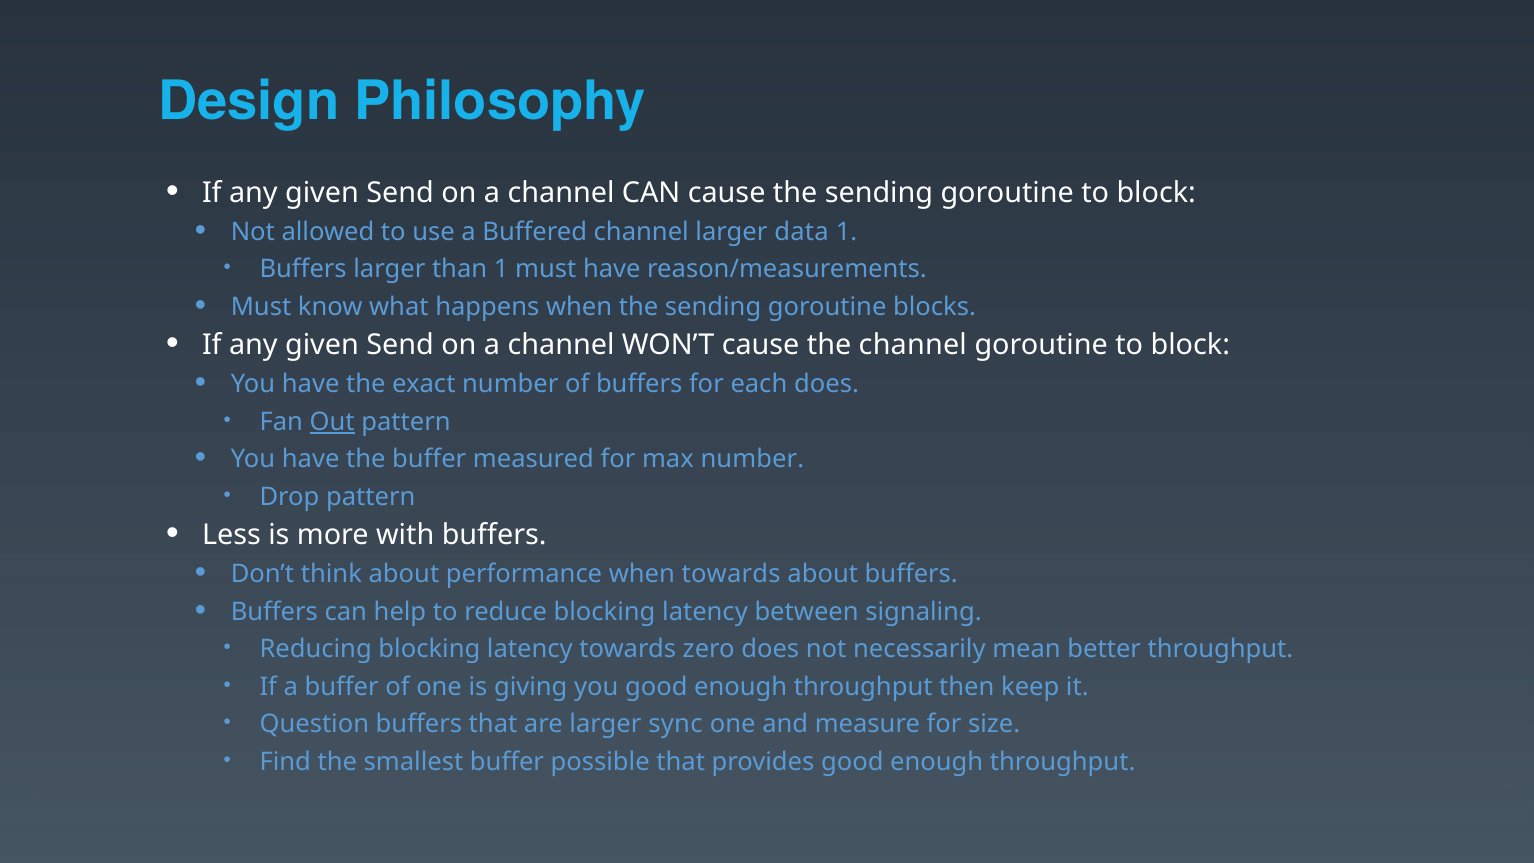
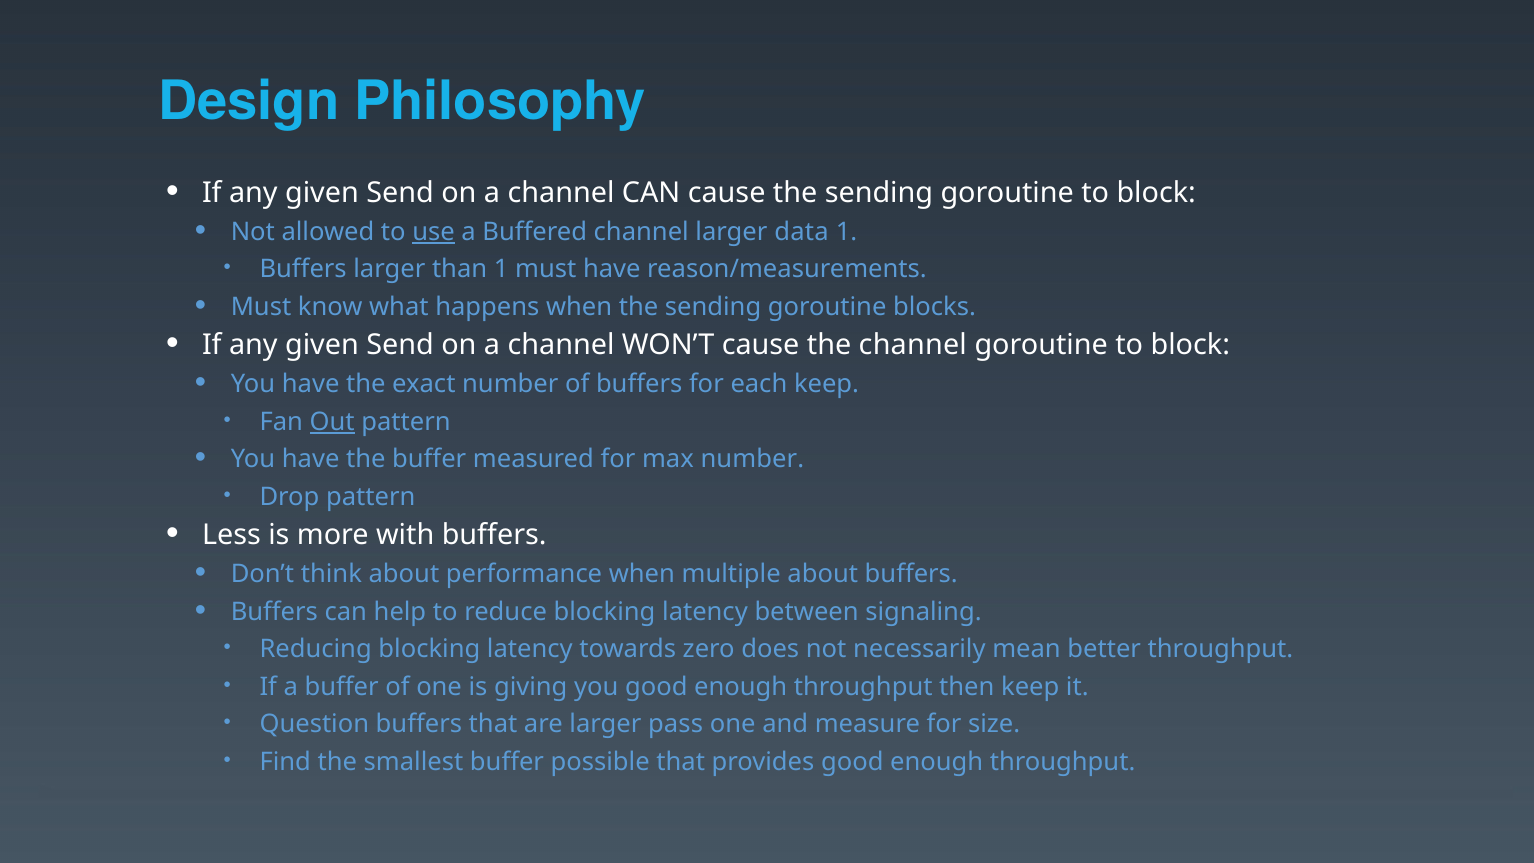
use underline: none -> present (434, 232)
each does: does -> keep (827, 384)
when towards: towards -> multiple (731, 574)
sync: sync -> pass (676, 724)
